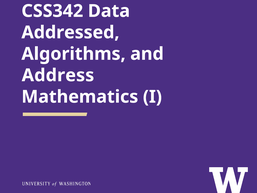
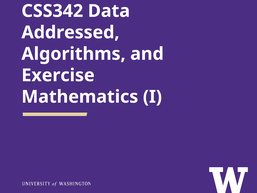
Address: Address -> Exercise (58, 75)
